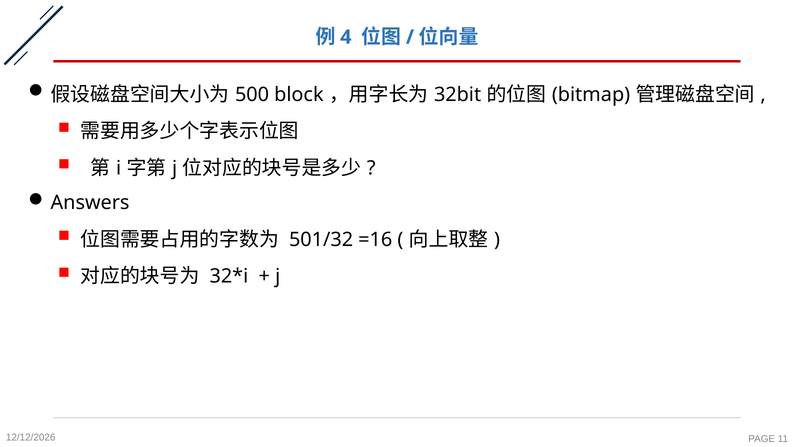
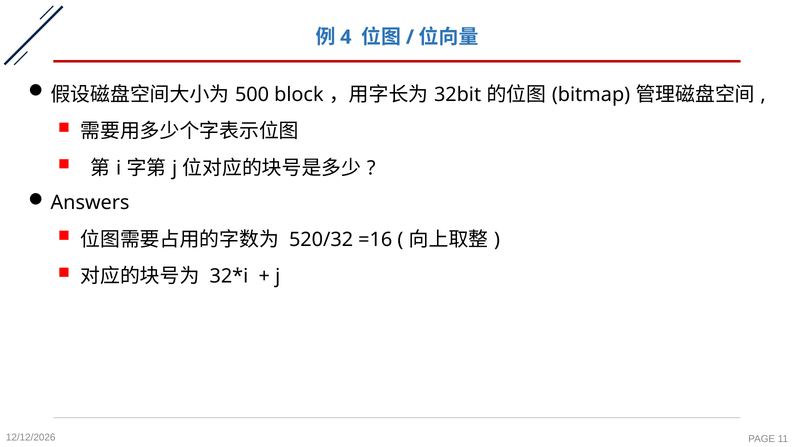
501/32: 501/32 -> 520/32 (321, 239)
